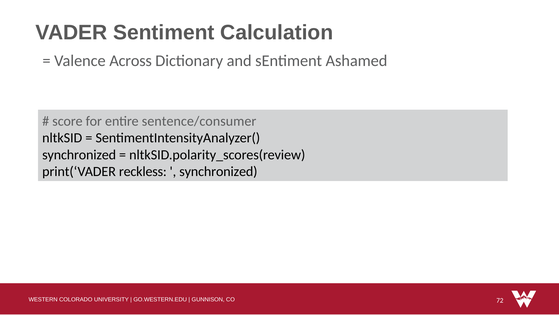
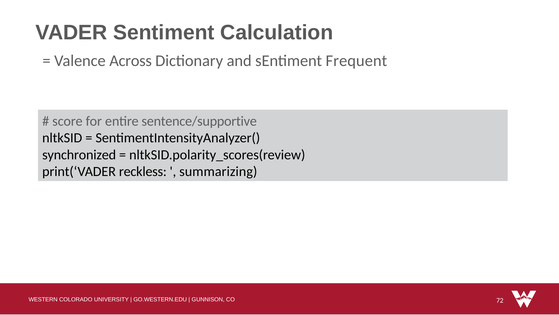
Ashamed: Ashamed -> Frequent (356, 61)
sentence/consumer: sentence/consumer -> sentence/supportive (199, 121)
synchronized: synchronized -> summarizing (218, 171)
